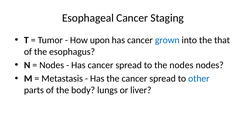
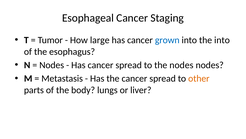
upon: upon -> large (100, 40)
the that: that -> into (222, 40)
other colour: blue -> orange (199, 78)
